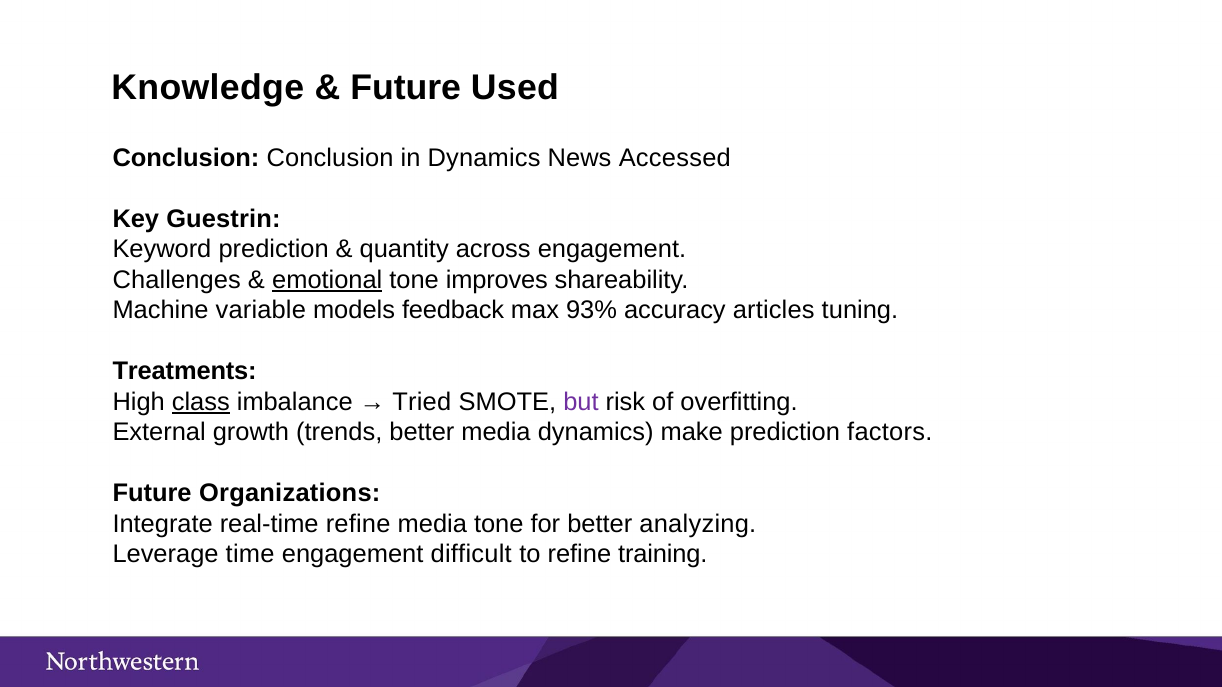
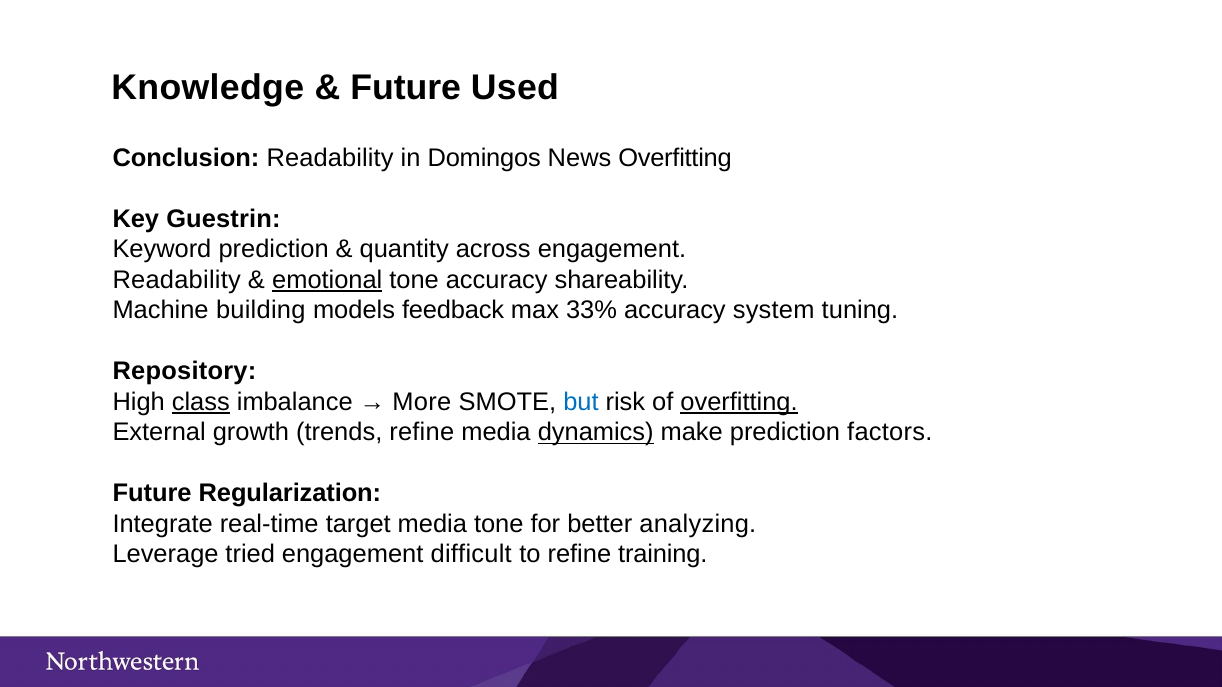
Conclusion Conclusion: Conclusion -> Readability (330, 158)
in Dynamics: Dynamics -> Domingos (484, 158)
News Accessed: Accessed -> Overfitting (675, 158)
Challenges: Challenges -> Readability (177, 280)
tone improves: improves -> accuracy (497, 280)
variable: variable -> building (261, 311)
93%: 93% -> 33% (592, 311)
articles: articles -> system (774, 311)
Treatments: Treatments -> Repository (184, 372)
Tried: Tried -> More (422, 402)
but colour: purple -> blue (581, 402)
overfitting underline: none -> present (739, 402)
trends better: better -> refine (422, 433)
dynamics underline: none -> present (596, 433)
Organizations: Organizations -> Regularization (290, 494)
real-time refine: refine -> target (358, 524)
time: time -> tried (250, 555)
